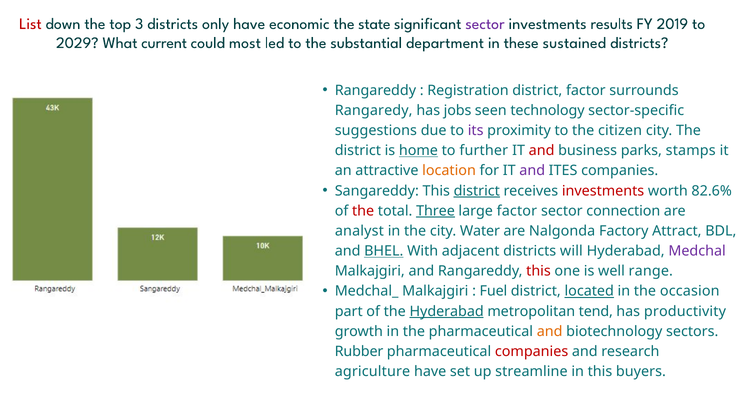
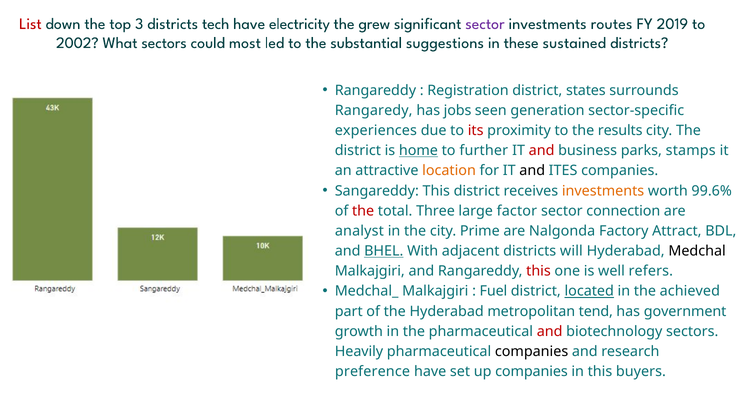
only: only -> tech (216, 24)
economic: economic -> electricity (299, 24)
state: state -> grew (374, 24)
results: results -> routes (612, 24)
2029: 2029 -> 2002 (77, 43)
What current: current -> sectors (164, 43)
department: department -> suggestions (445, 43)
district factor: factor -> states (586, 90)
technology: technology -> generation (547, 110)
suggestions: suggestions -> experiences (376, 131)
its colour: purple -> red (476, 131)
citizen: citizen -> results (620, 131)
and colour: purple -> black (532, 171)
district underline: present -> none (477, 191)
investments colour: red -> orange (603, 191)
82.6%: 82.6% -> 99.6% (712, 191)
Three underline: present -> none (435, 211)
Water: Water -> Prime (480, 231)
Medchal colour: purple -> black (697, 251)
range: range -> refers (651, 271)
occasion: occasion -> achieved (690, 291)
Hyderabad underline: present -> none (447, 311)
productivity: productivity -> government (685, 311)
and colour: orange -> red (550, 332)
Rubber: Rubber -> Heavily (359, 352)
companies colour: red -> black (532, 352)
agriculture: agriculture -> preference (372, 372)
up streamline: streamline -> companies (532, 372)
